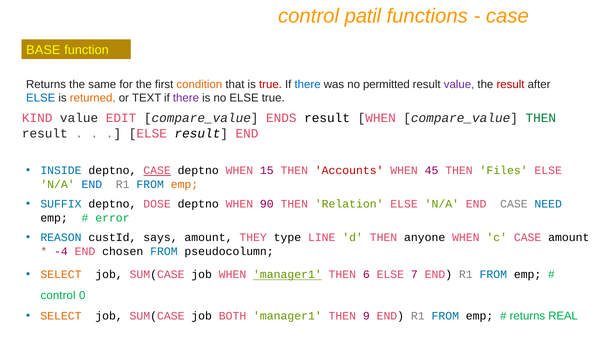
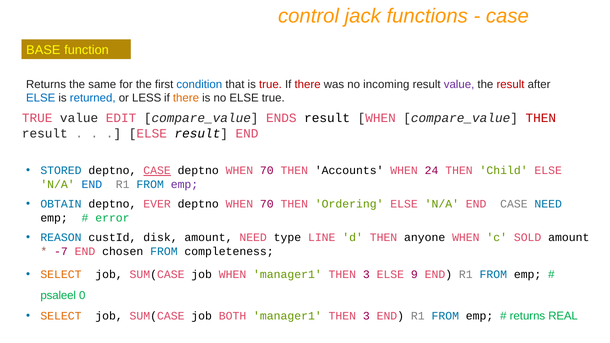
patil: patil -> jack (363, 16)
condition colour: orange -> blue (199, 84)
there colour: blue -> red (308, 84)
permitted: permitted -> incoming (386, 84)
returned colour: orange -> blue (93, 98)
TEXT: TEXT -> LESS (147, 98)
there colour: purple -> orange (186, 98)
KIND: KIND -> TRUE (37, 118)
THEN colour: green -> red (541, 118)
INSIDE: INSIDE -> STORED (61, 171)
15: 15 -> 70 (267, 171)
Accounts colour: red -> black (349, 171)
45: 45 -> 24 (432, 171)
Files: Files -> Child (504, 171)
emp colour: orange -> purple (184, 184)
SUFFIX: SUFFIX -> OBTAIN (61, 204)
DOSE: DOSE -> EVER (157, 204)
90: 90 -> 70 (267, 204)
Relation: Relation -> Ordering (349, 204)
says: says -> disk (160, 238)
amount THEY: THEY -> NEED (253, 238)
c CASE: CASE -> SOLD (528, 238)
-4: -4 -> -7 (61, 251)
pseudocolumn: pseudocolumn -> completeness (229, 251)
manager1 underline: present -> none (287, 275)
6: 6 -> 3 (366, 275)
7: 7 -> 9 (414, 275)
control: control -> psaleel (58, 295)
9: 9 -> 3 (366, 316)
